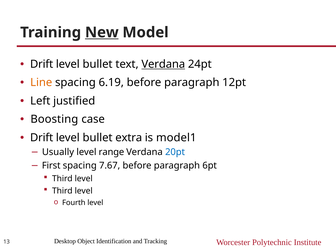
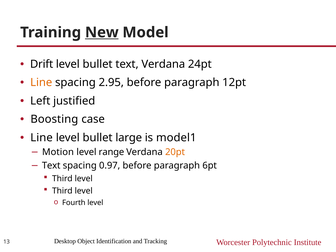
Verdana underline: present -> none (163, 64)
6.19: 6.19 -> 2.95 (111, 83)
Drift: Drift -> Line (42, 138)
extra: extra -> large (129, 138)
Usually: Usually -> Motion (58, 152)
20pt colour: blue -> orange (175, 152)
First: First -> Text (51, 166)
7.67: 7.67 -> 0.97 (110, 166)
